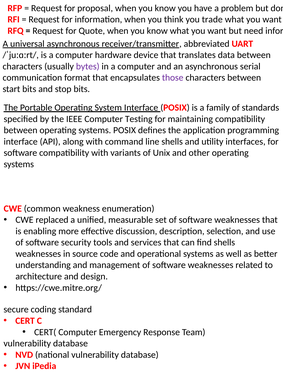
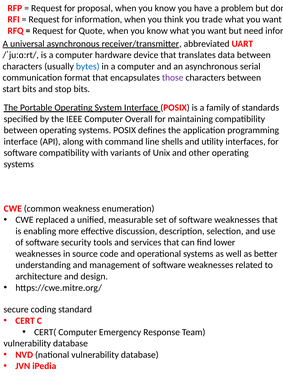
bytes colour: purple -> blue (88, 66)
Testing: Testing -> Overall (139, 119)
find shells: shells -> lower (224, 243)
